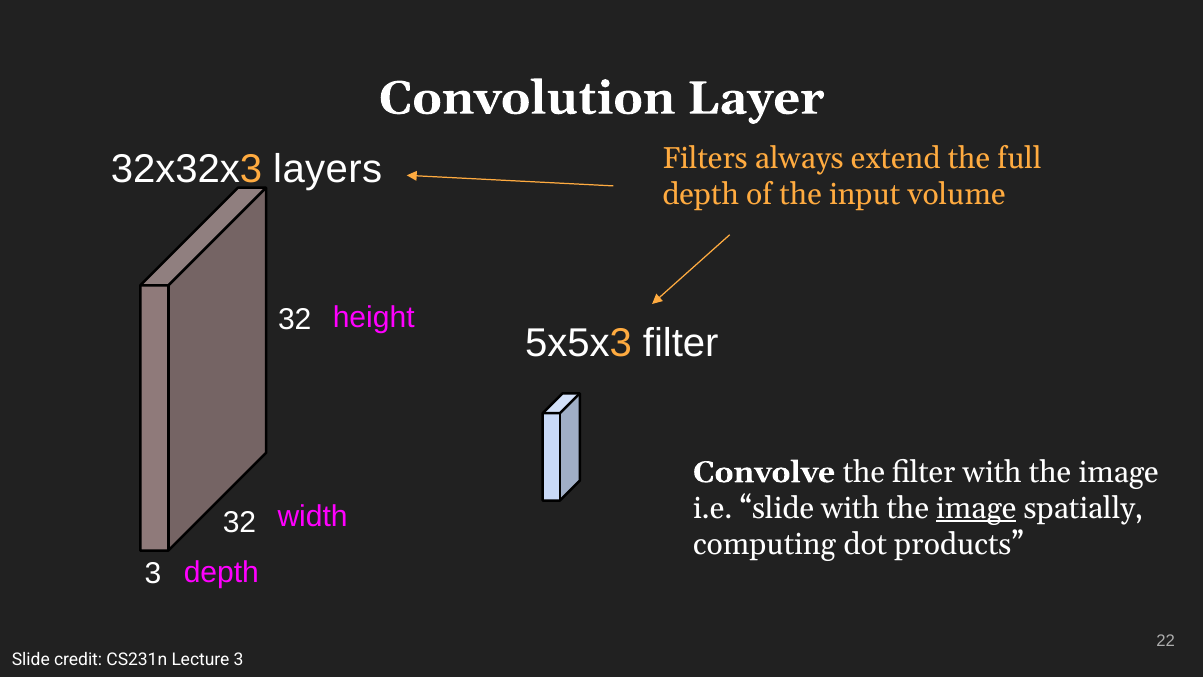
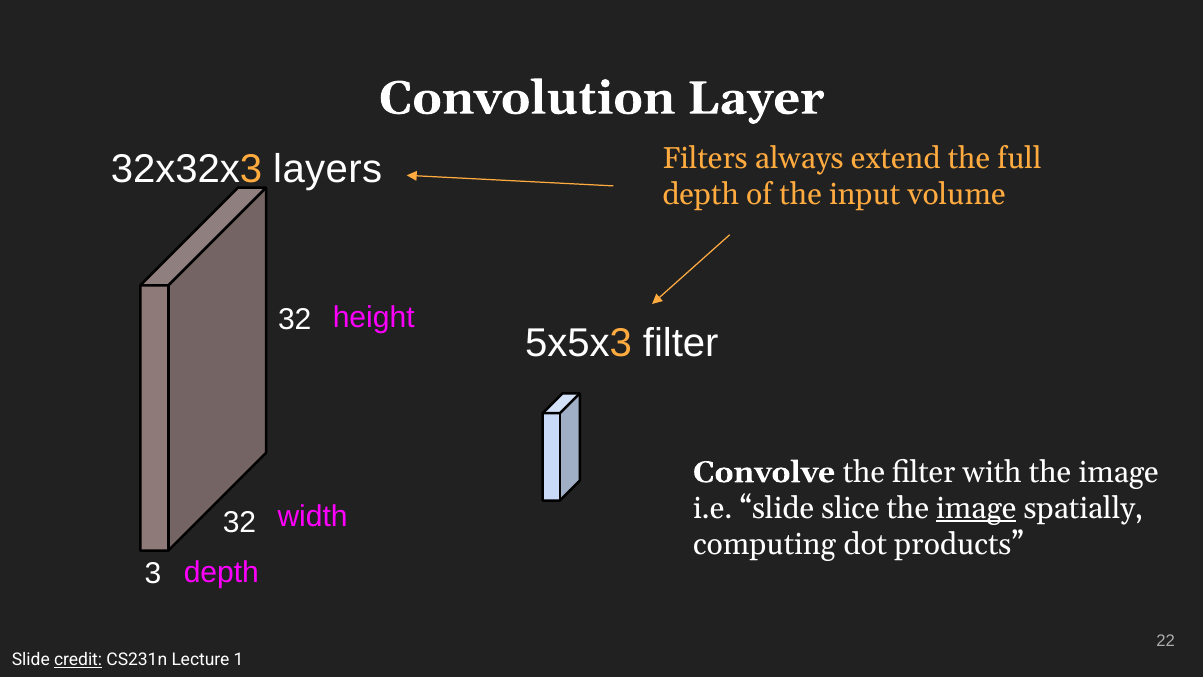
slide with: with -> slice (850, 508)
credit underline: none -> present (78, 659)
Lecture 3: 3 -> 1 (239, 659)
